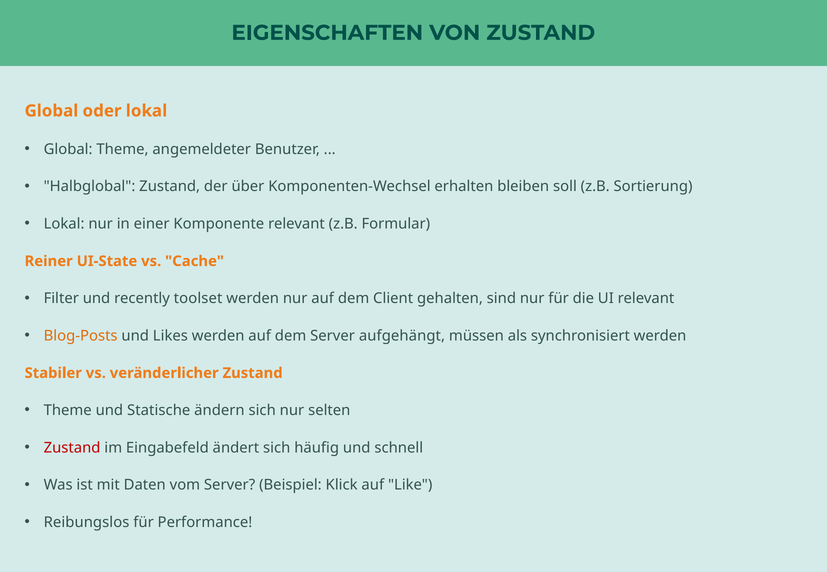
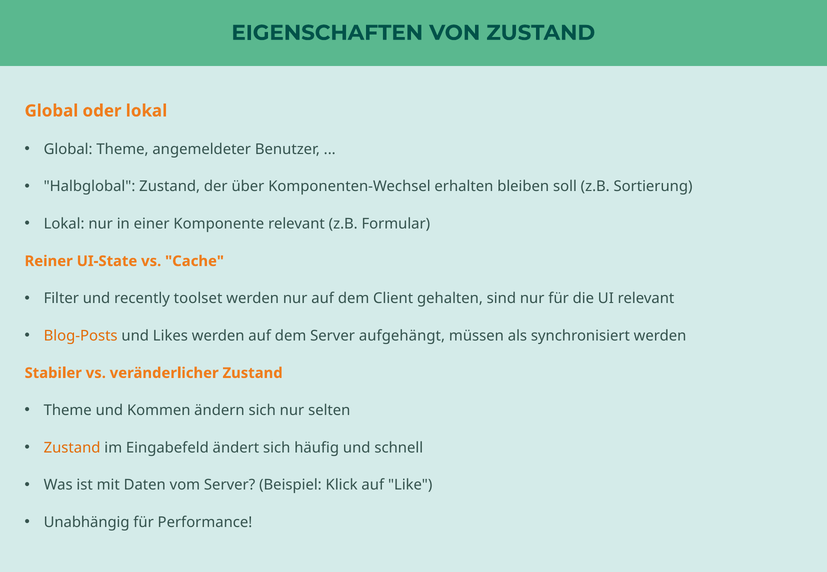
Statische: Statische -> Kommen (159, 411)
Zustand colour: red -> orange (72, 448)
Reibungslos: Reibungslos -> Unabhängig (87, 523)
